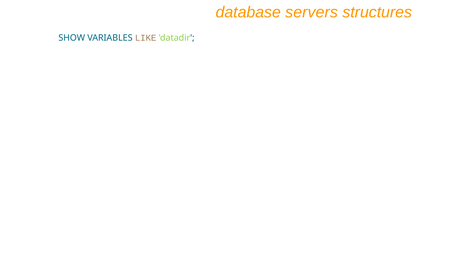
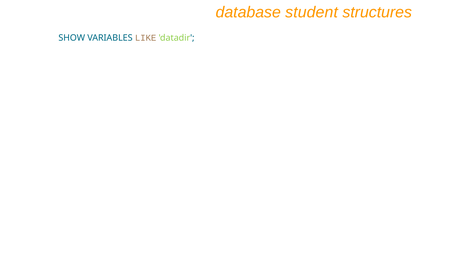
servers: servers -> student (312, 12)
